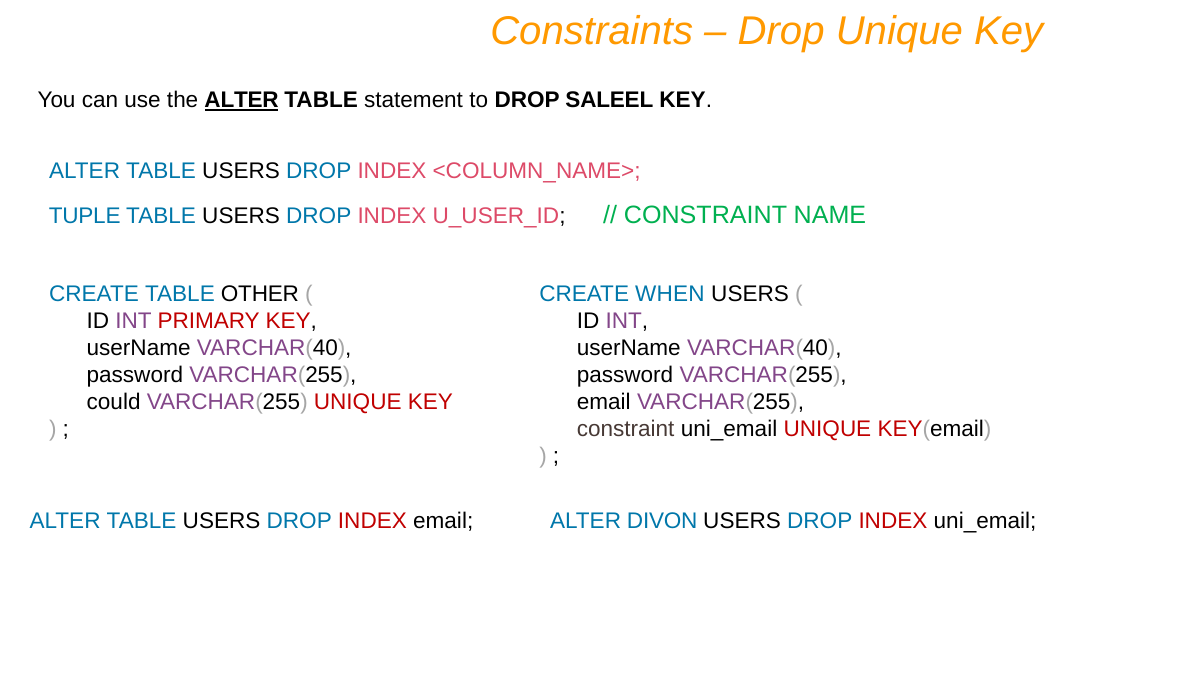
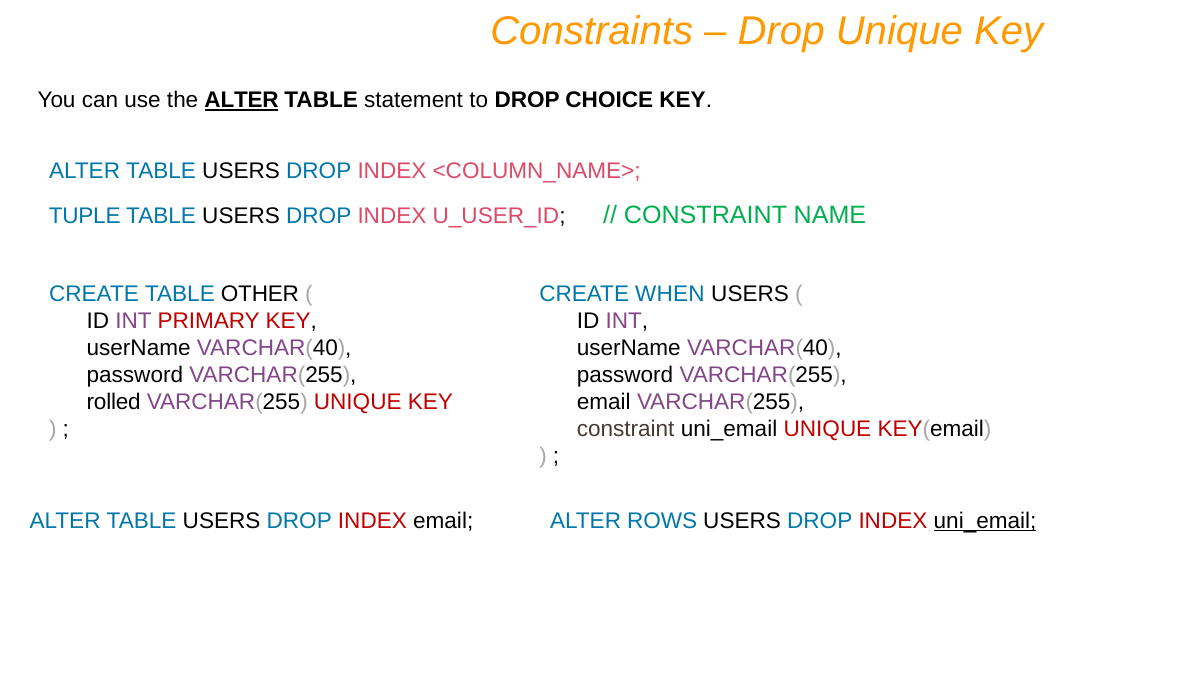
SALEEL: SALEEL -> CHOICE (609, 100)
could: could -> rolled (114, 402)
DIVON: DIVON -> ROWS (662, 520)
uni_email underline: none -> present (985, 520)
